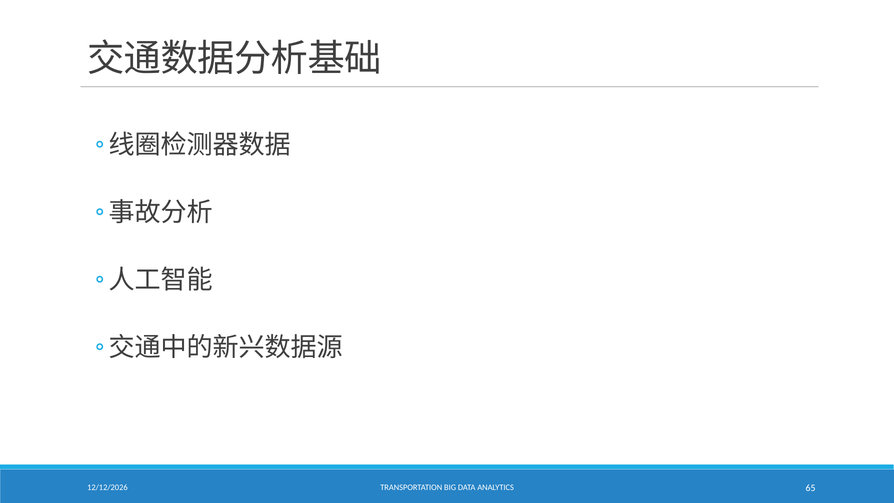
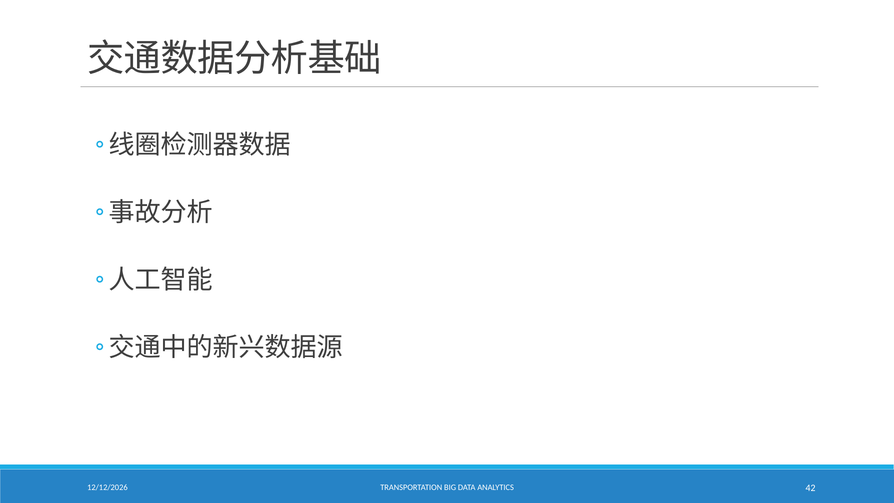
65: 65 -> 42 (811, 488)
